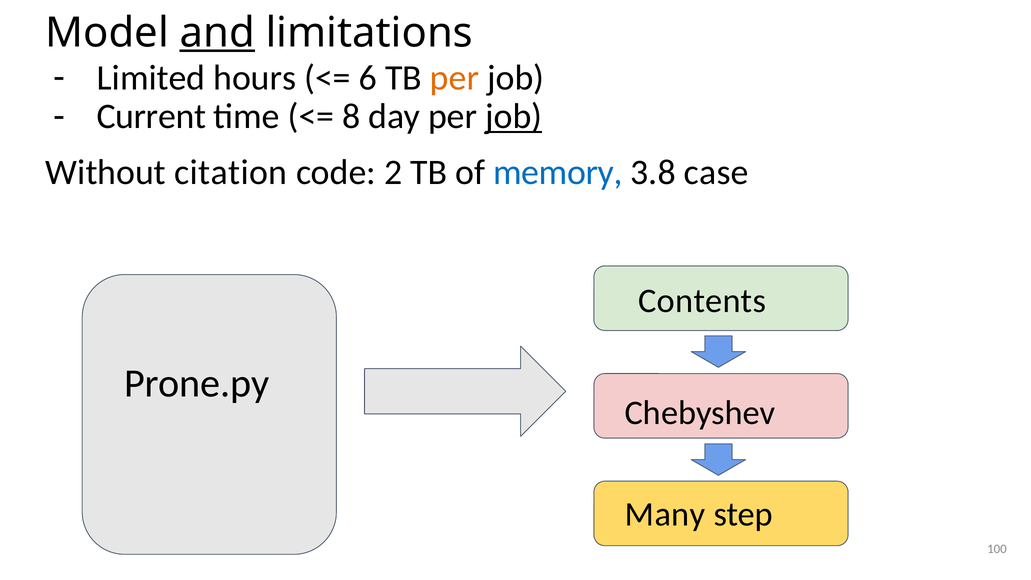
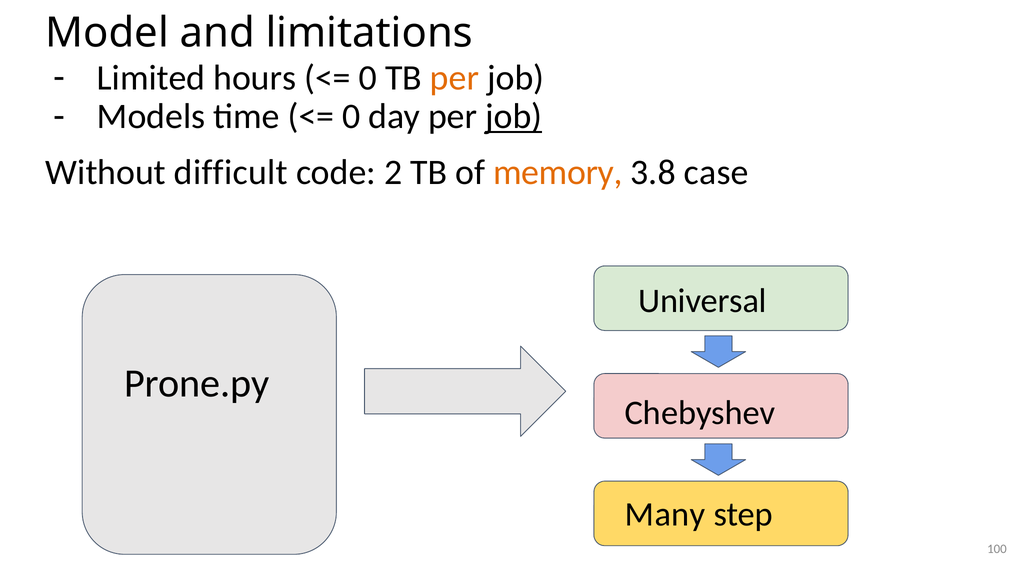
and underline: present -> none (217, 33)
6: 6 -> 0 (368, 78)
Current: Current -> Models (151, 117)
8: 8 -> 0 (351, 117)
citation: citation -> difficult (231, 172)
memory colour: blue -> orange (558, 172)
Contents: Contents -> Universal (703, 301)
